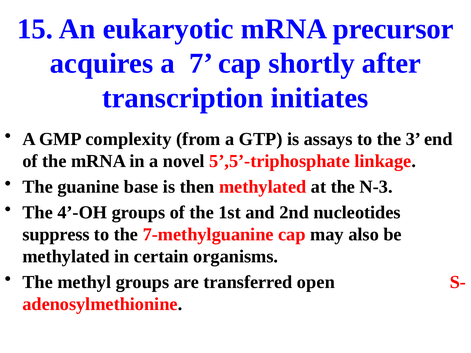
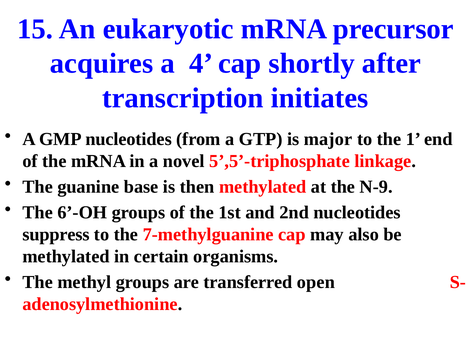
7: 7 -> 4 (201, 63)
GMP complexity: complexity -> nucleotides (129, 139)
assays: assays -> major (328, 139)
3: 3 -> 1 (413, 139)
N-3: N-3 -> N-9 (376, 187)
4’-OH: 4’-OH -> 6’-OH (82, 213)
